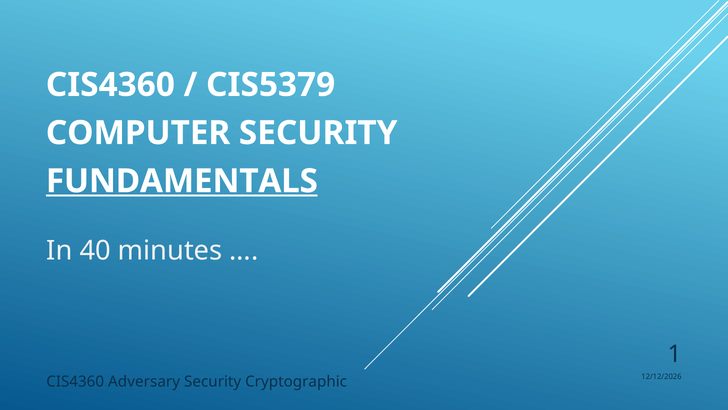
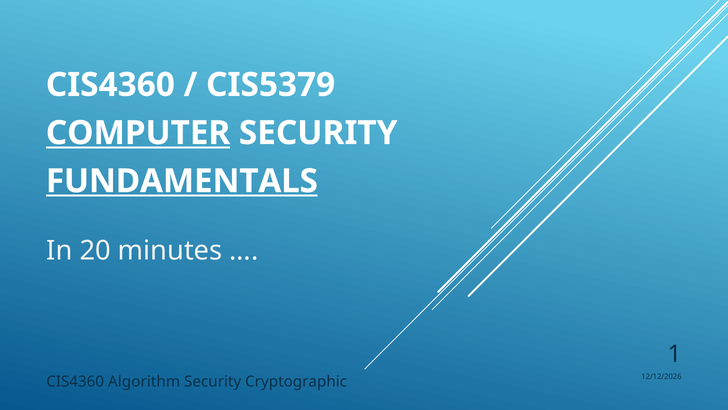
COMPUTER underline: none -> present (138, 133)
40: 40 -> 20 (95, 251)
Adversary: Adversary -> Algorithm (144, 381)
